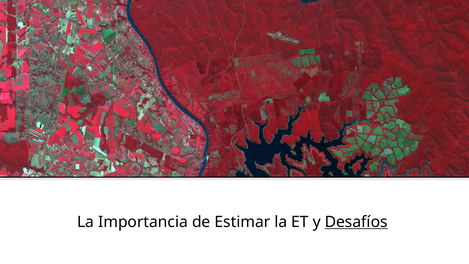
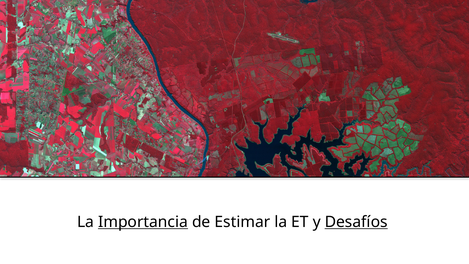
Importancia underline: none -> present (143, 222)
